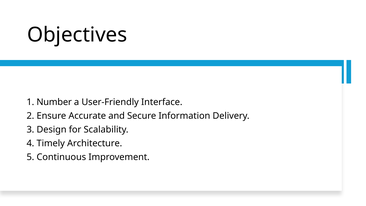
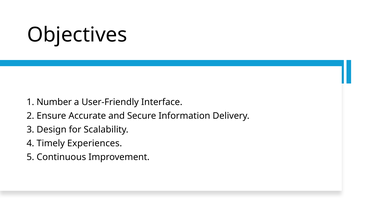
Architecture: Architecture -> Experiences (95, 143)
